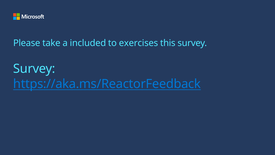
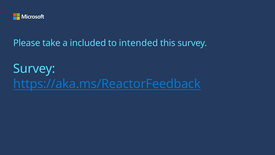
exercises: exercises -> intended (138, 43)
